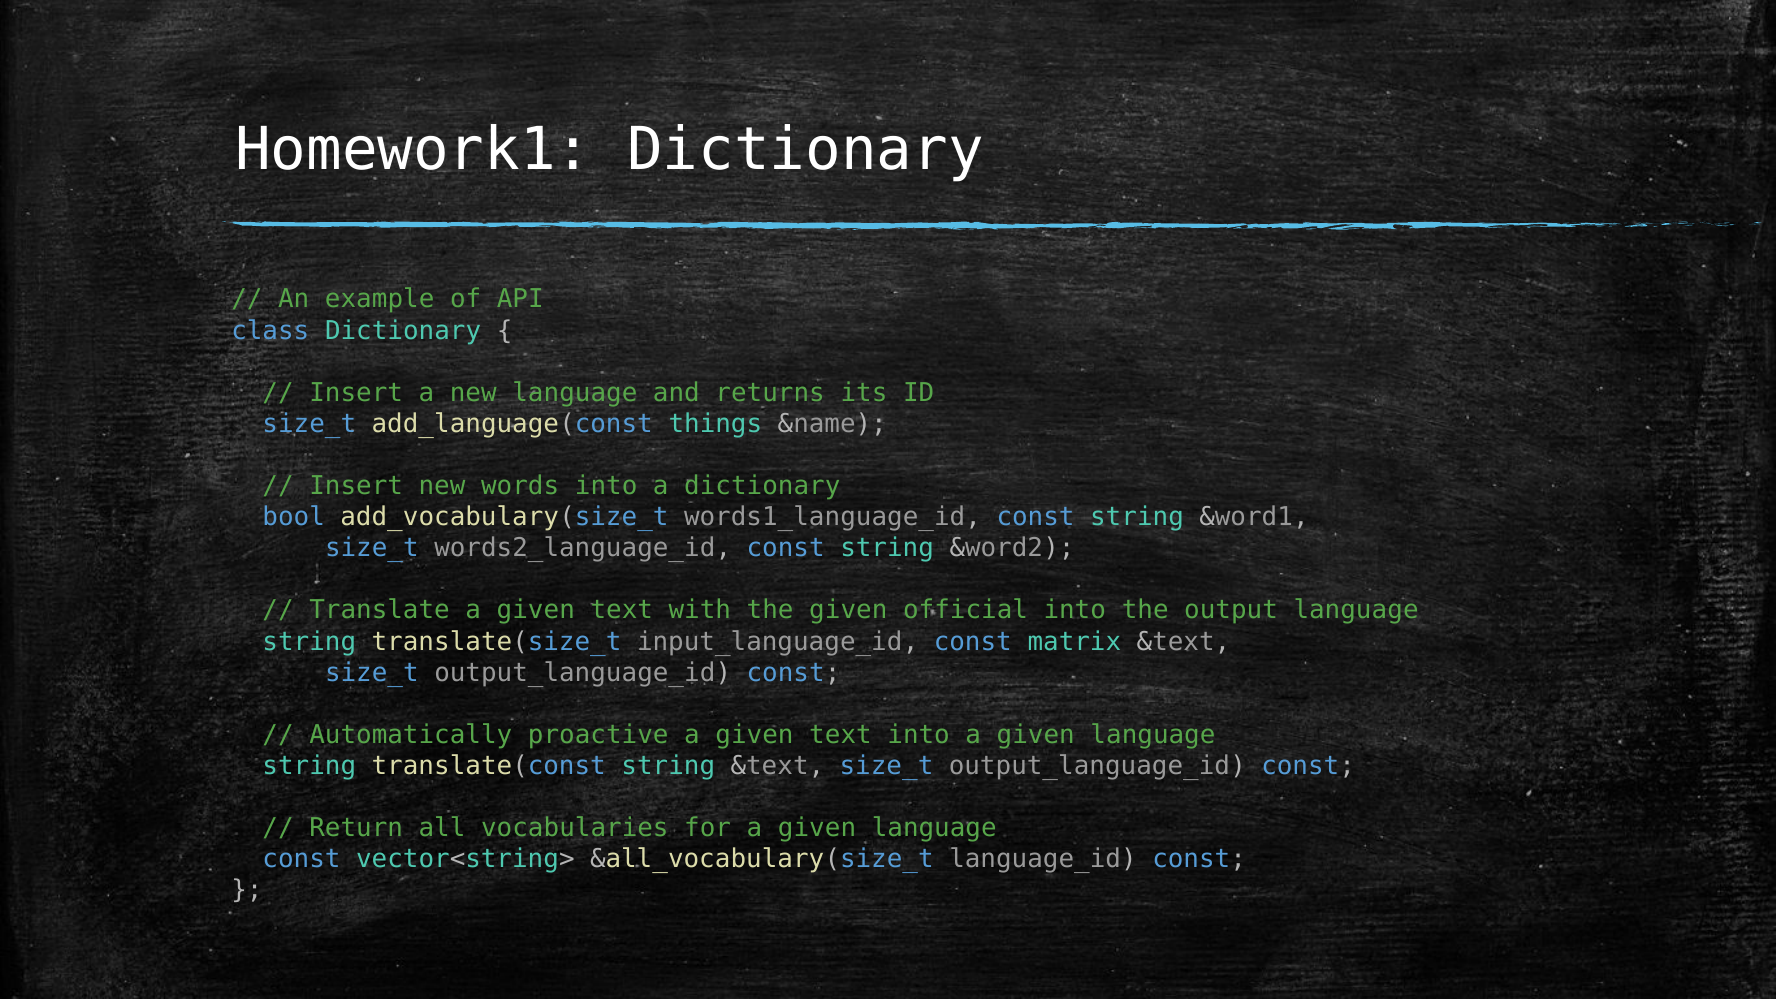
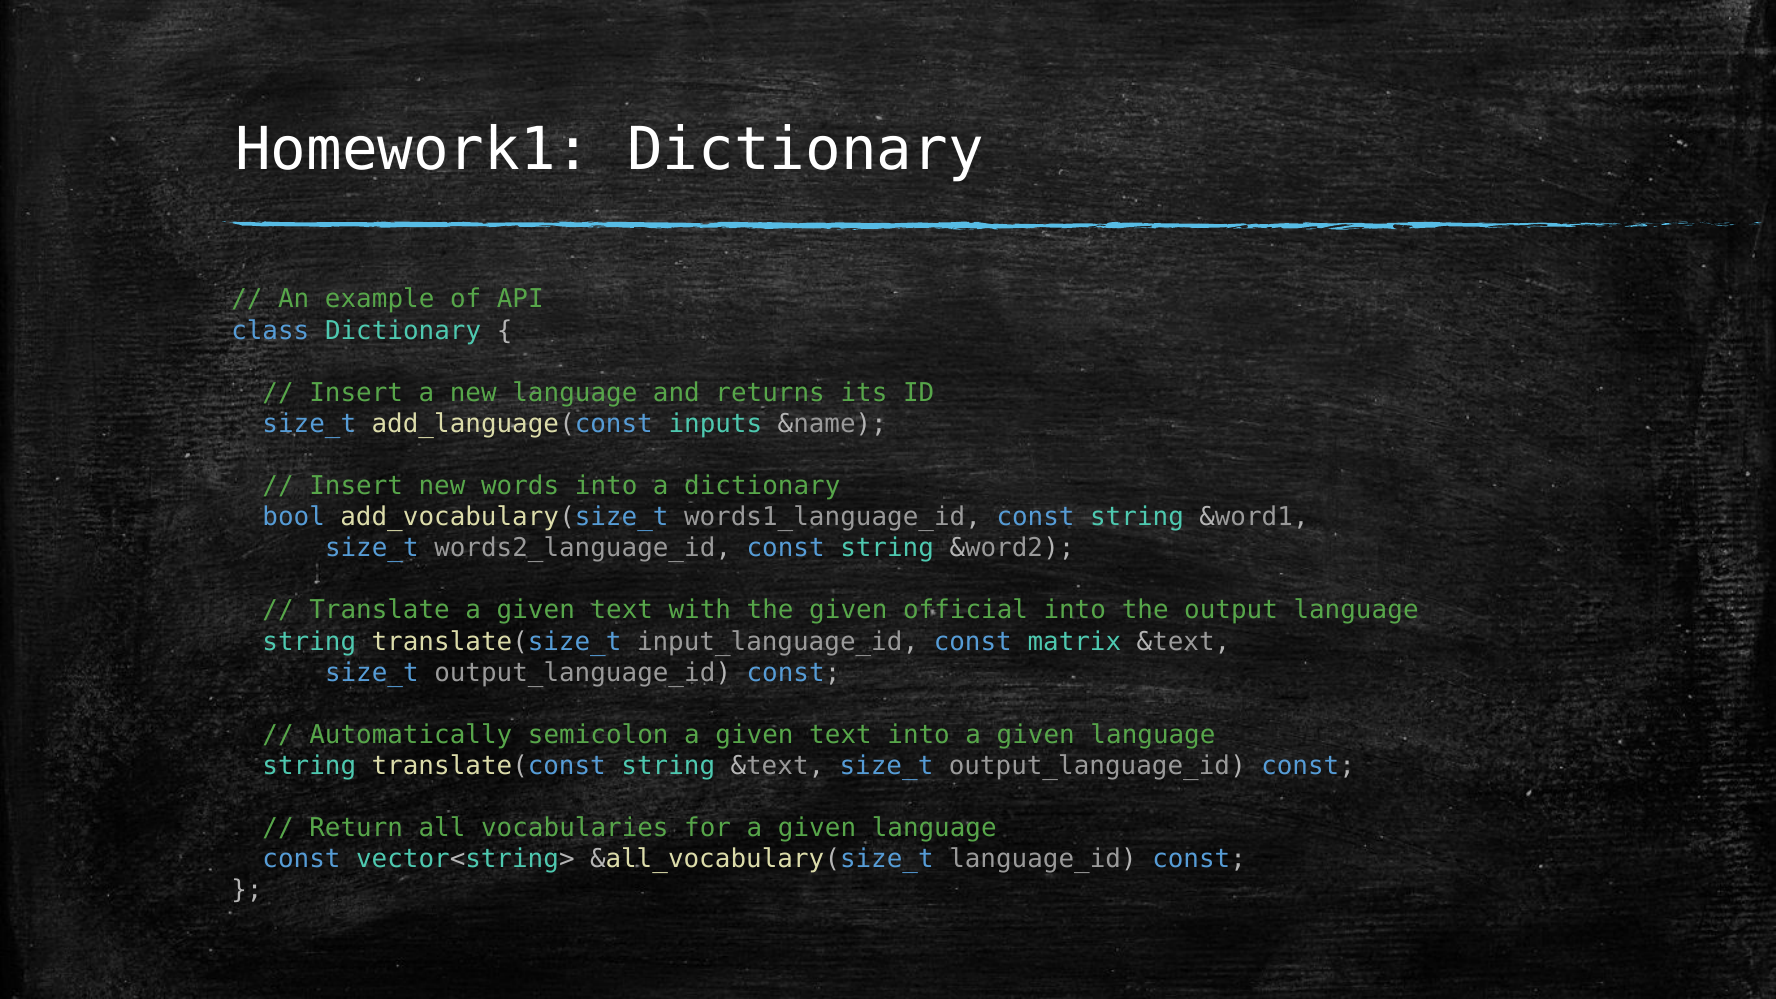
things: things -> inputs (715, 424)
proactive: proactive -> semicolon (598, 735)
